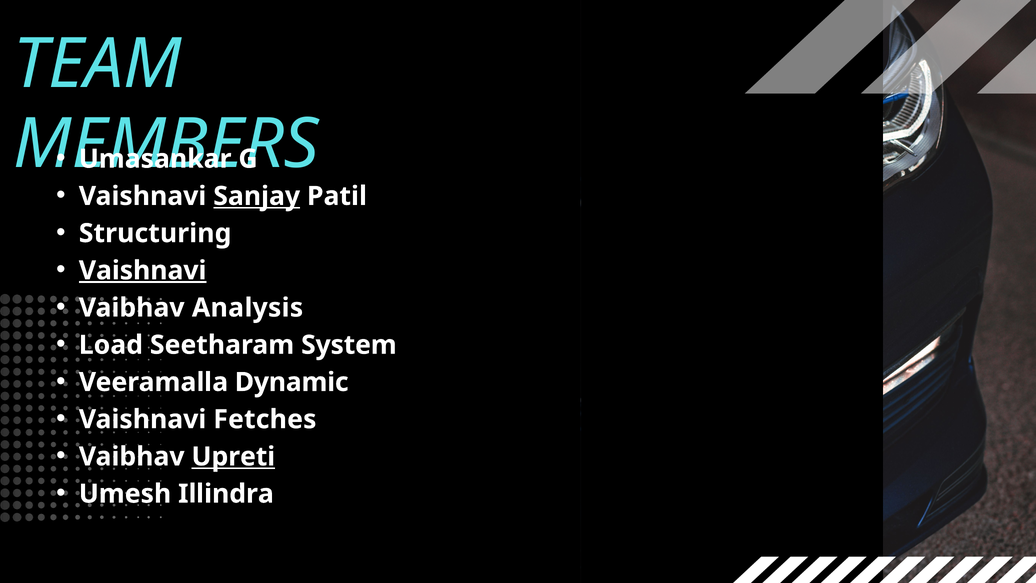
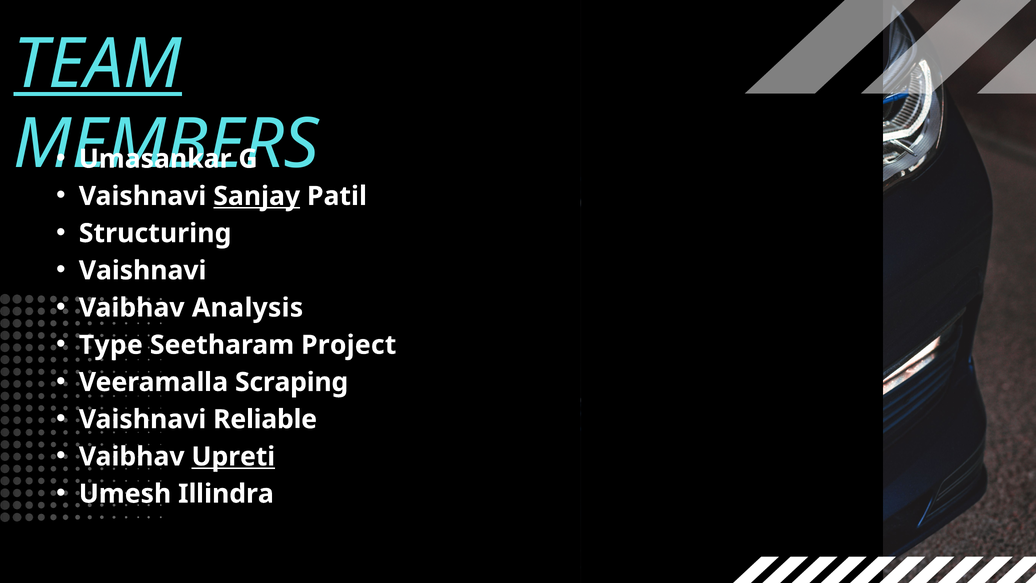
TEAM underline: none -> present (98, 64)
Vaishnavi underline: present -> none (143, 270)
Load: Load -> Type (111, 345)
System: System -> Project (349, 345)
Dynamic: Dynamic -> Scraping (292, 382)
Fetches: Fetches -> Reliable (265, 419)
